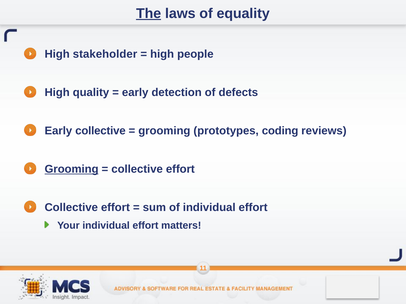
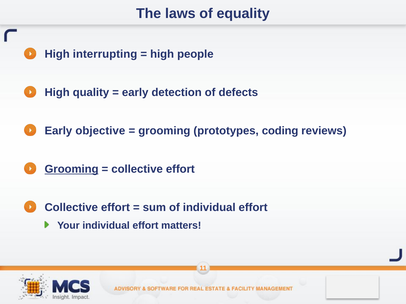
The underline: present -> none (149, 13)
stakeholder: stakeholder -> interrupting (105, 54)
Early collective: collective -> objective (100, 131)
